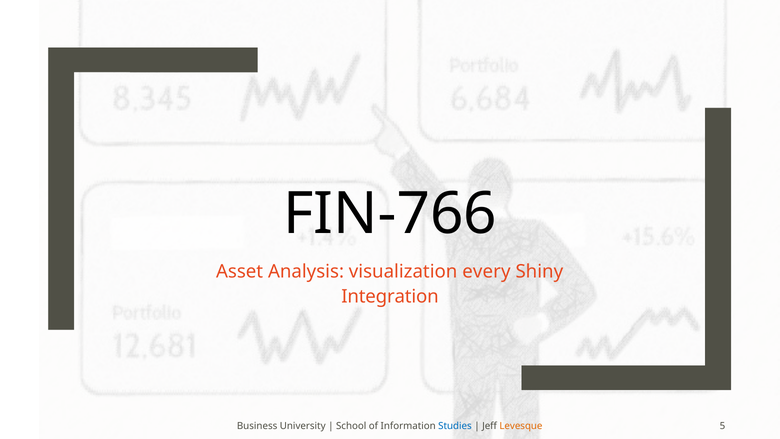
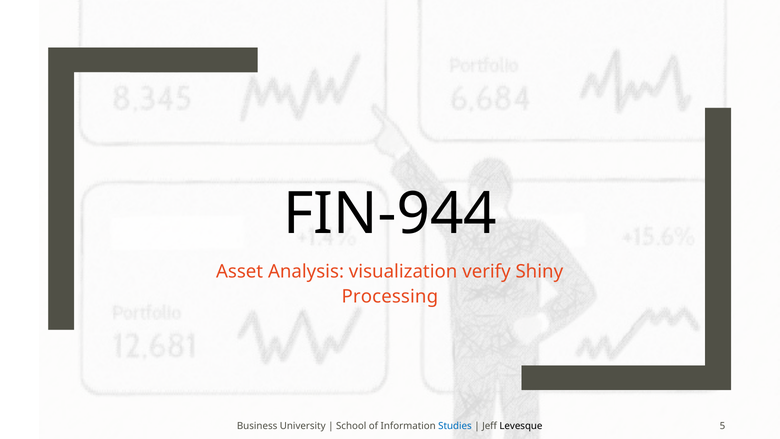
FIN-766: FIN-766 -> FIN-944 (390, 214)
every: every -> verify (486, 271)
Integration: Integration -> Processing (390, 296)
Levesque colour: orange -> black (521, 426)
